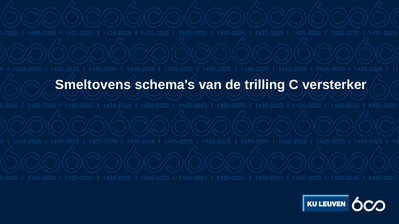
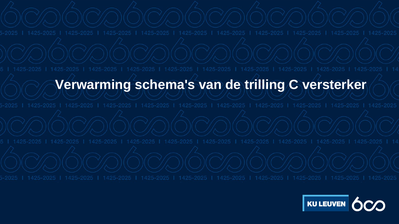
Smeltovens: Smeltovens -> Verwarming (93, 85)
